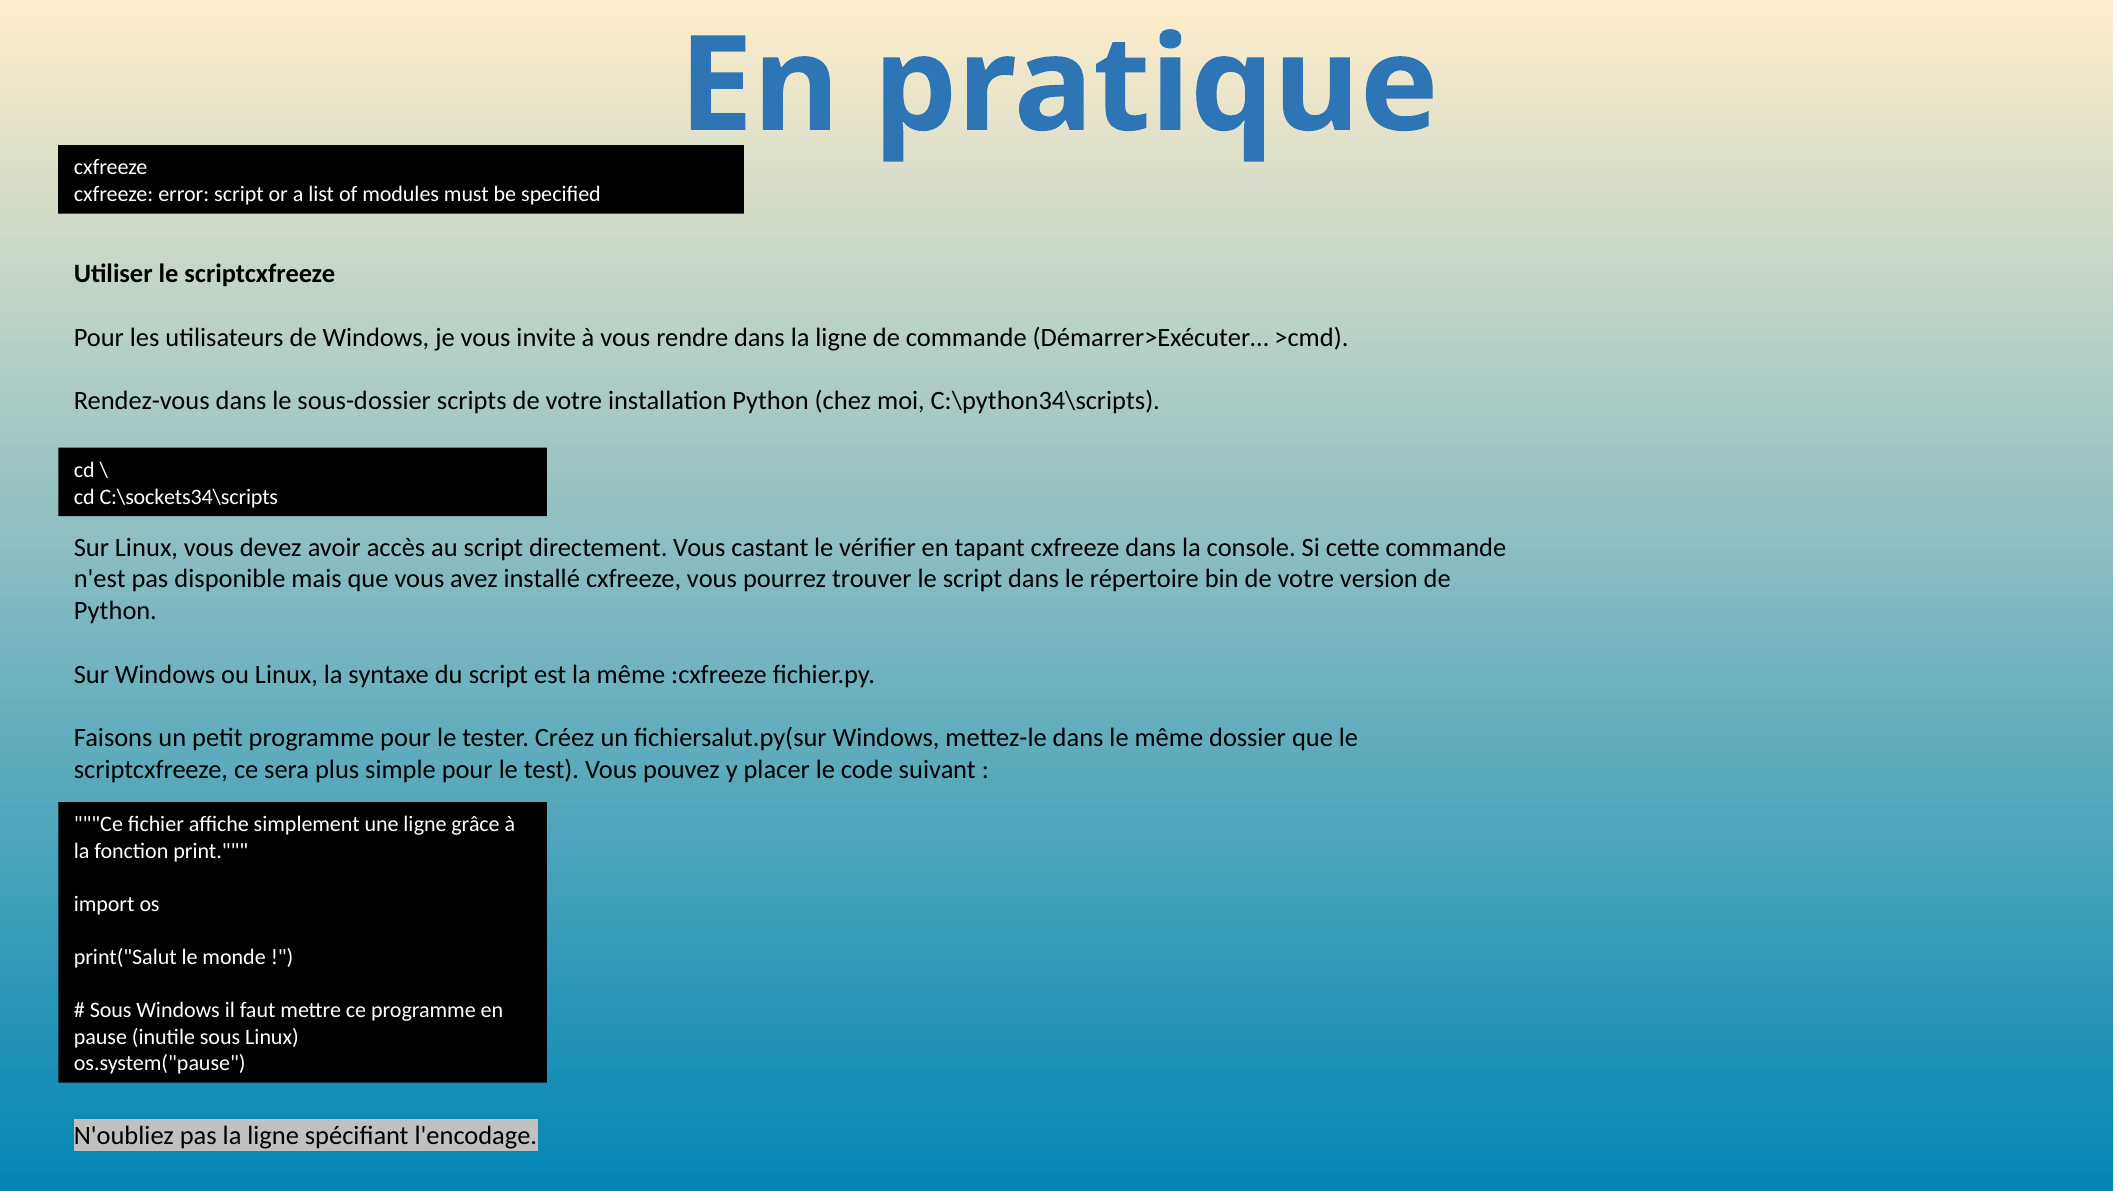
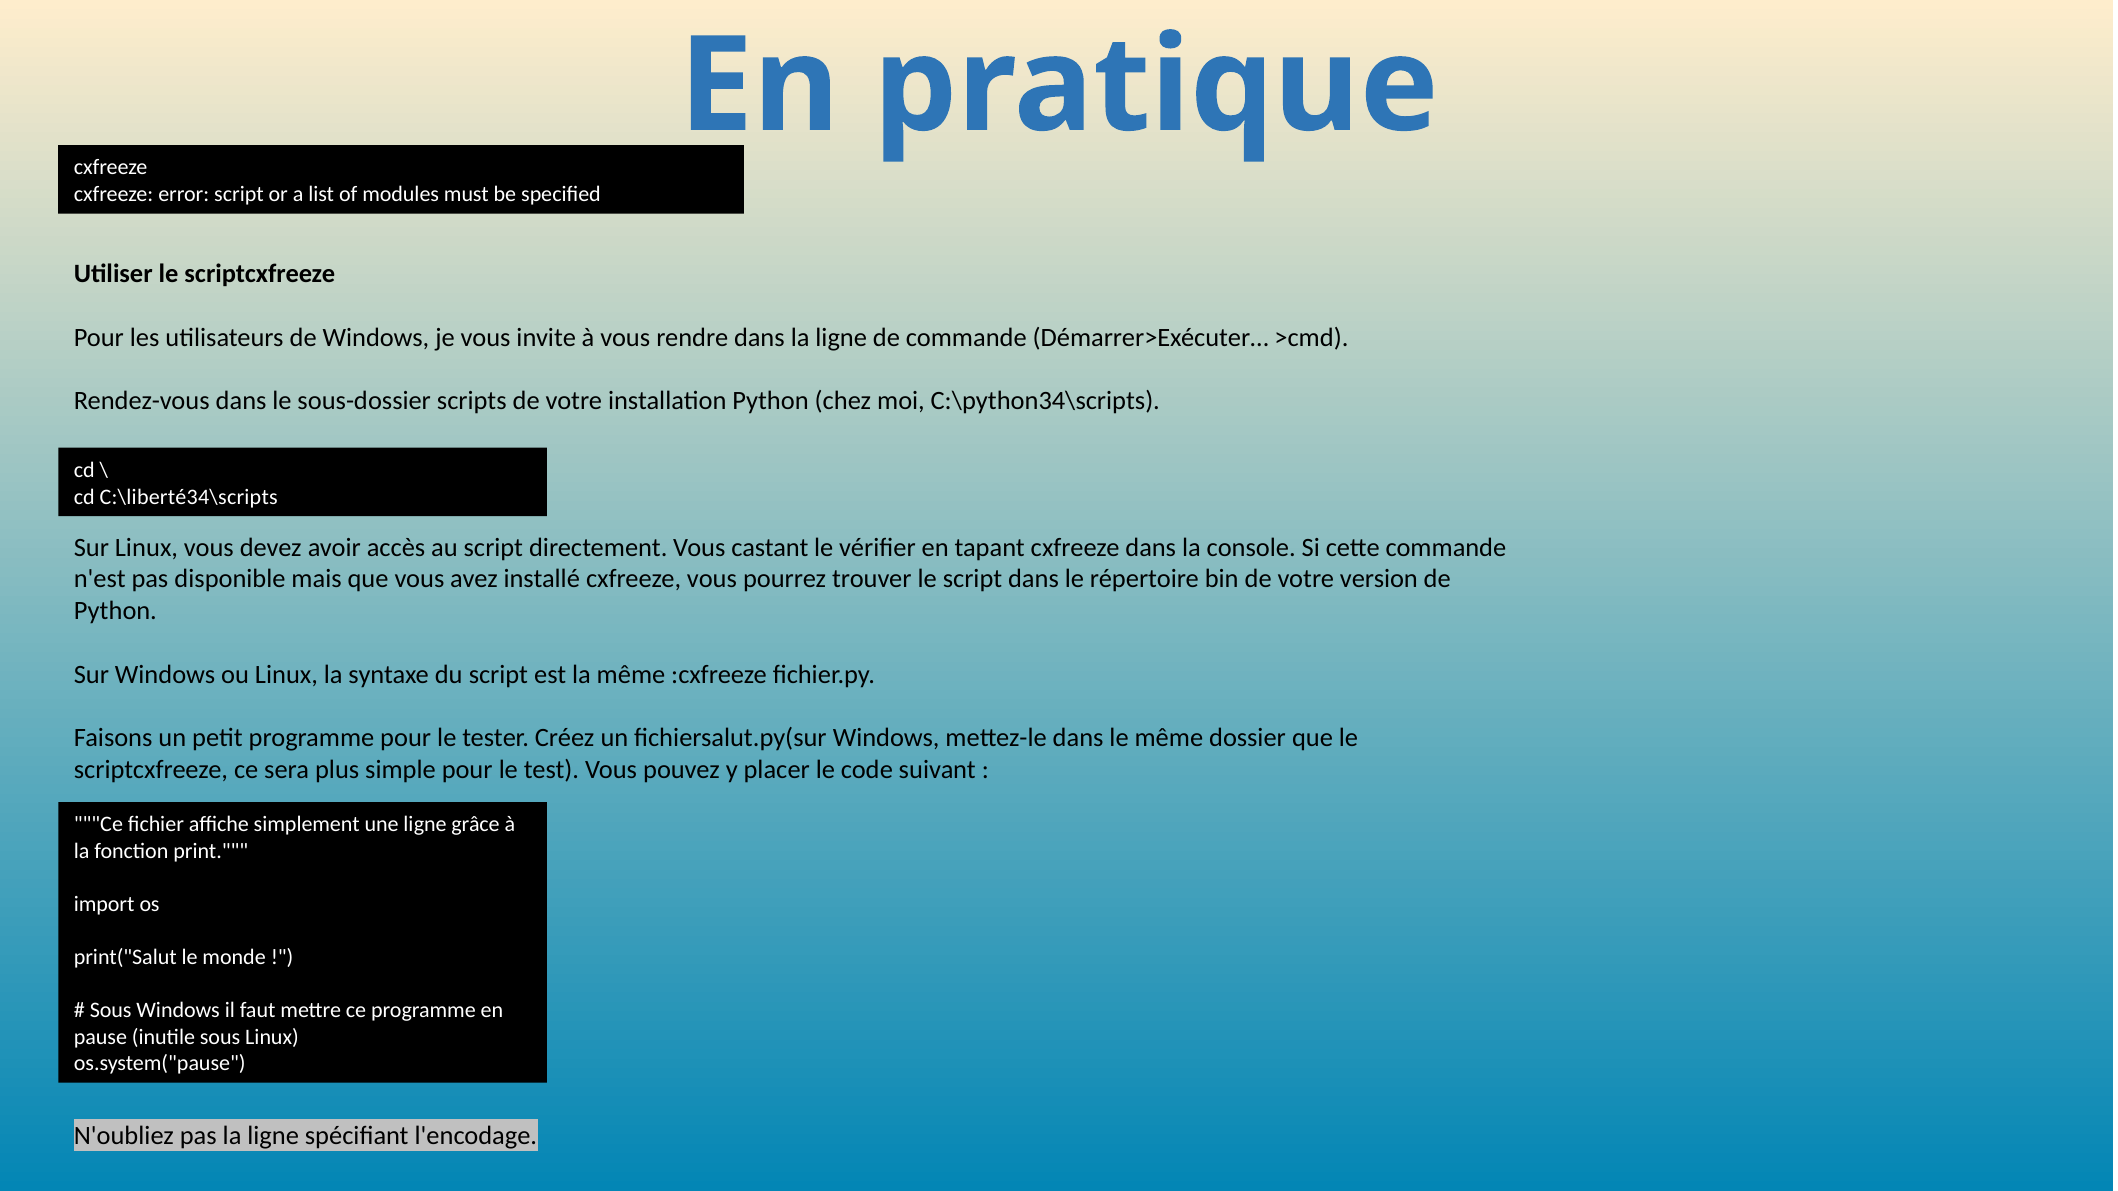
C:\sockets34\scripts: C:\sockets34\scripts -> C:\liberté34\scripts (189, 497)
